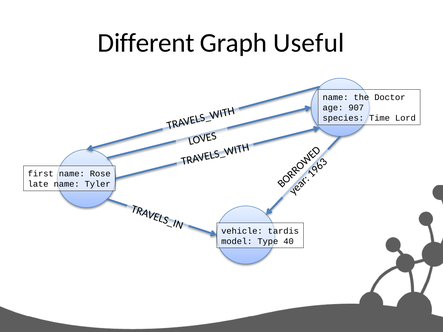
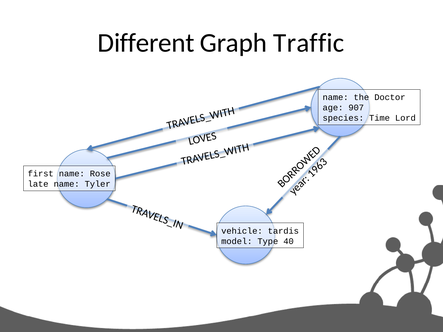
Useful: Useful -> Traffic (309, 43)
